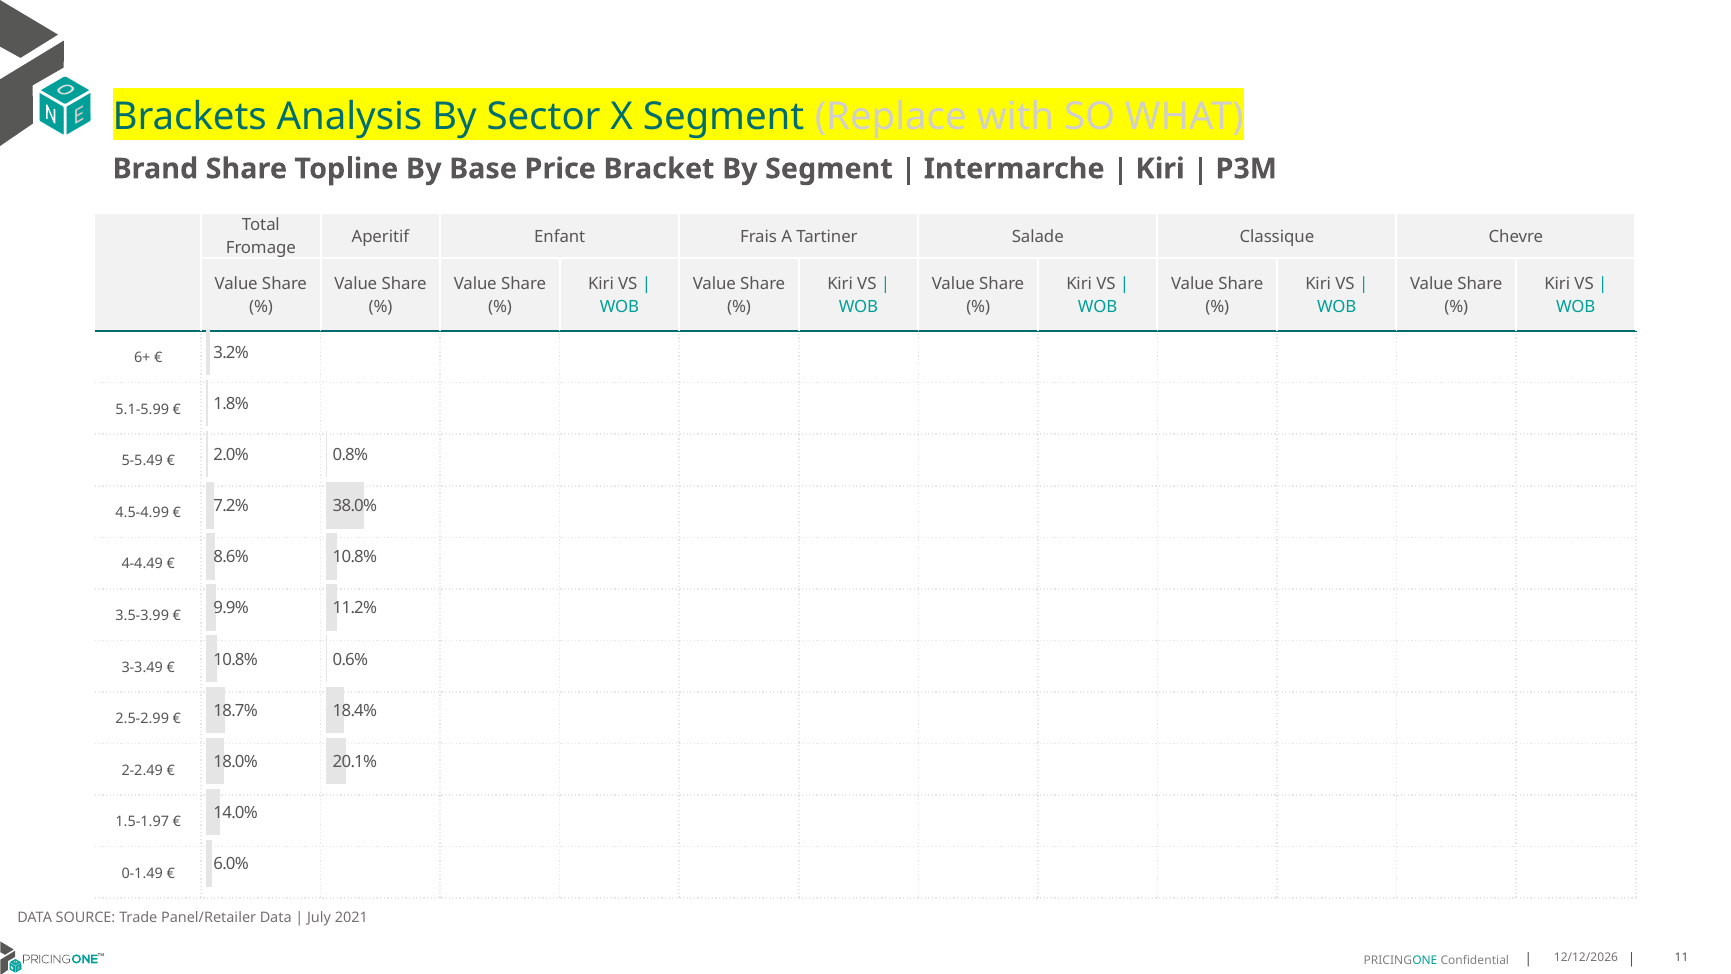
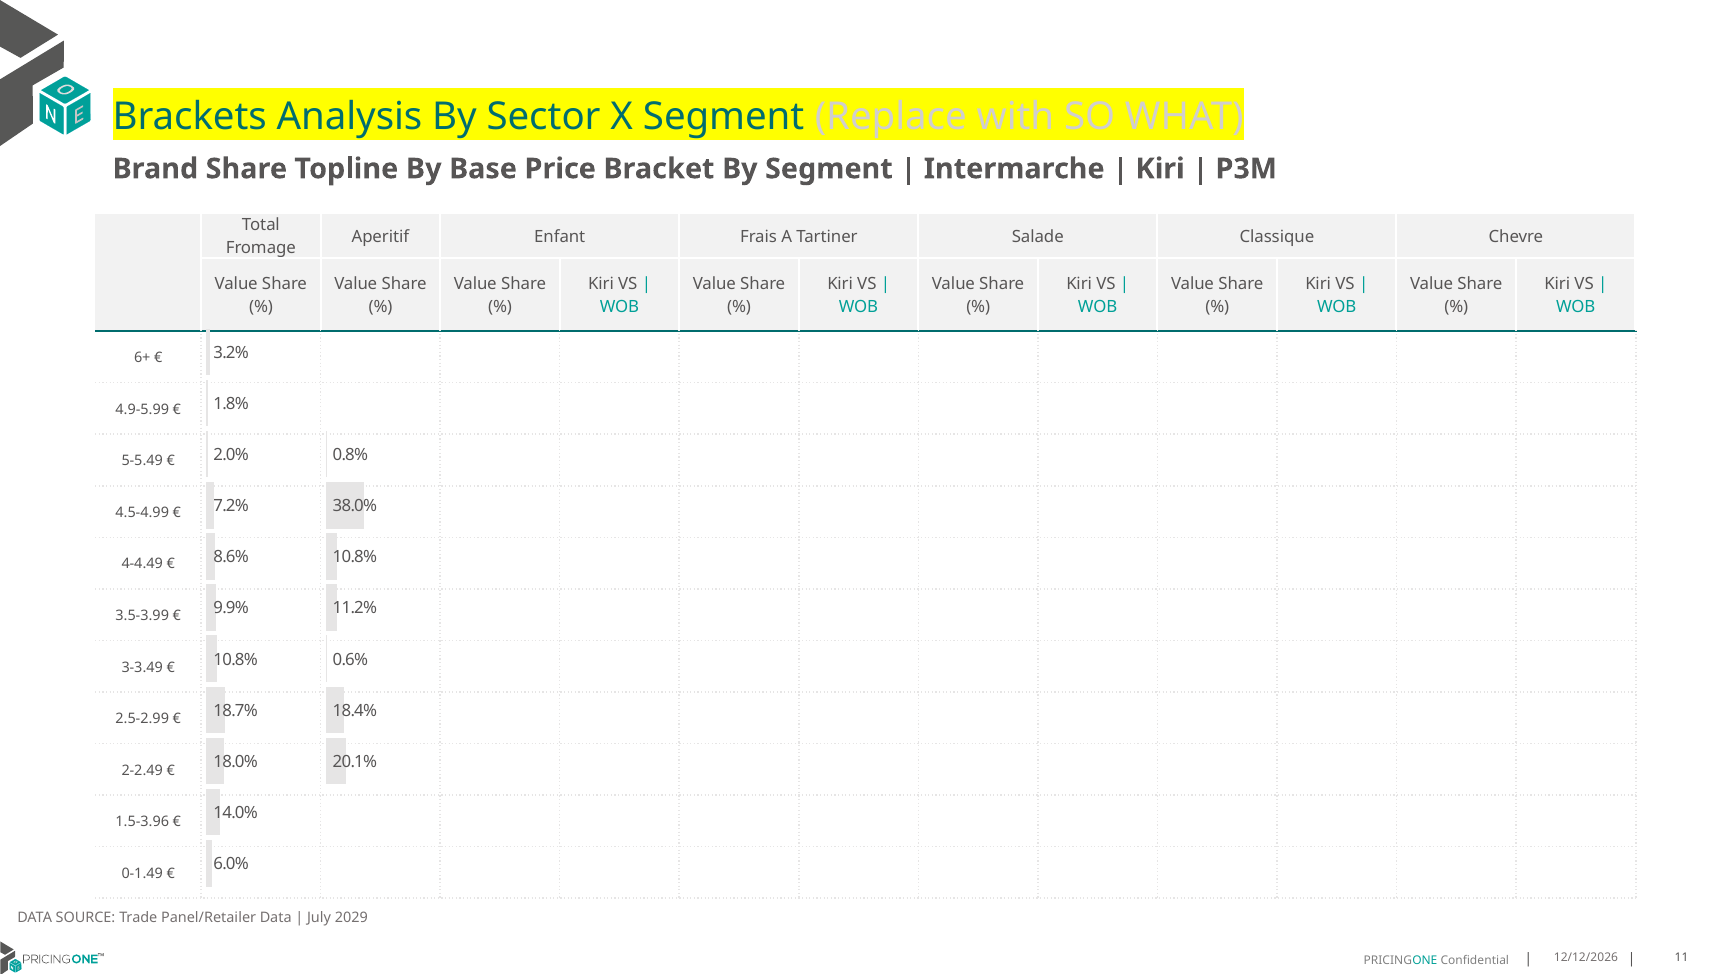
5.1-5.99: 5.1-5.99 -> 4.9-5.99 (142, 409)
1.5-1.97: 1.5-1.97 -> 1.5-3.96 (142, 822)
2021: 2021 -> 2029 (351, 917)
